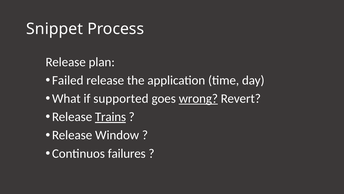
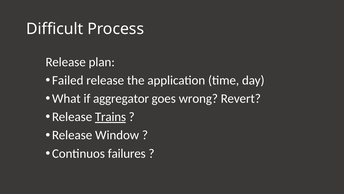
Snippet: Snippet -> Difficult (55, 29)
supported: supported -> aggregator (121, 98)
wrong underline: present -> none (198, 98)
